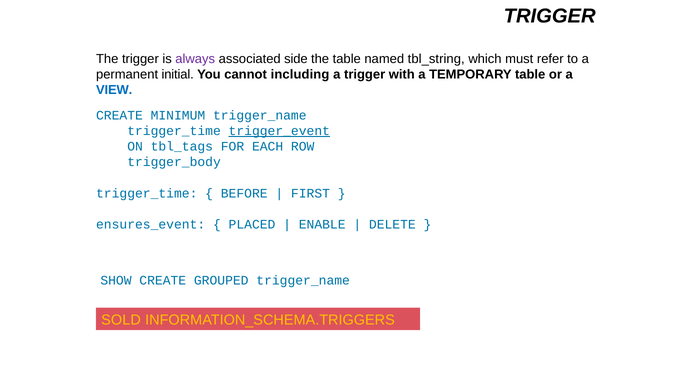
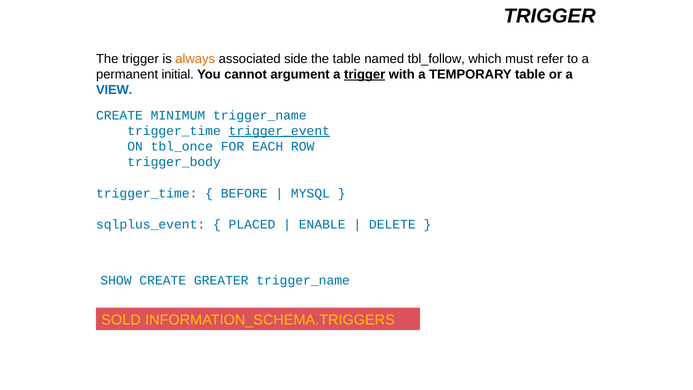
always colour: purple -> orange (195, 59)
tbl_string: tbl_string -> tbl_follow (436, 59)
including: including -> argument (300, 74)
trigger underline: none -> present (365, 74)
tbl_tags: tbl_tags -> tbl_once (182, 146)
FIRST: FIRST -> MYSQL (310, 193)
ensures_event: ensures_event -> sqlplus_event (151, 224)
GROUPED: GROUPED -> GREATER (221, 280)
